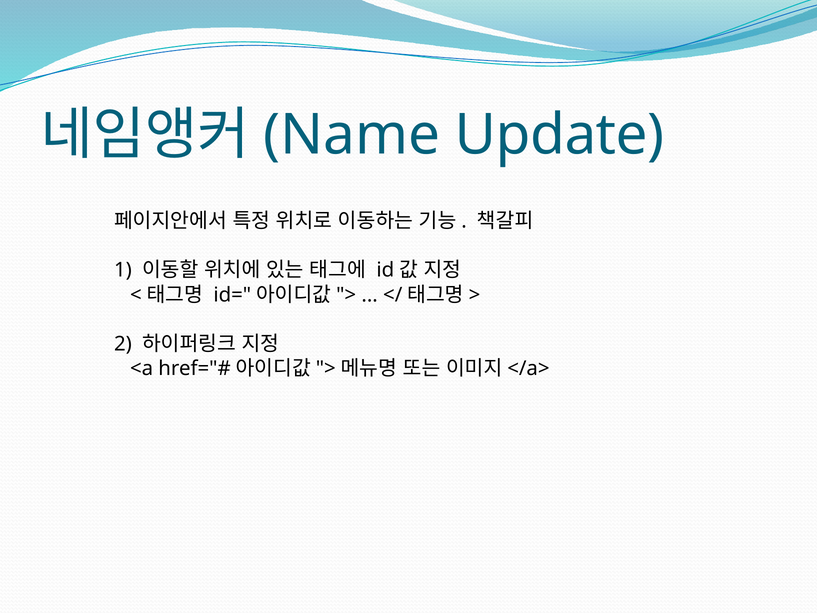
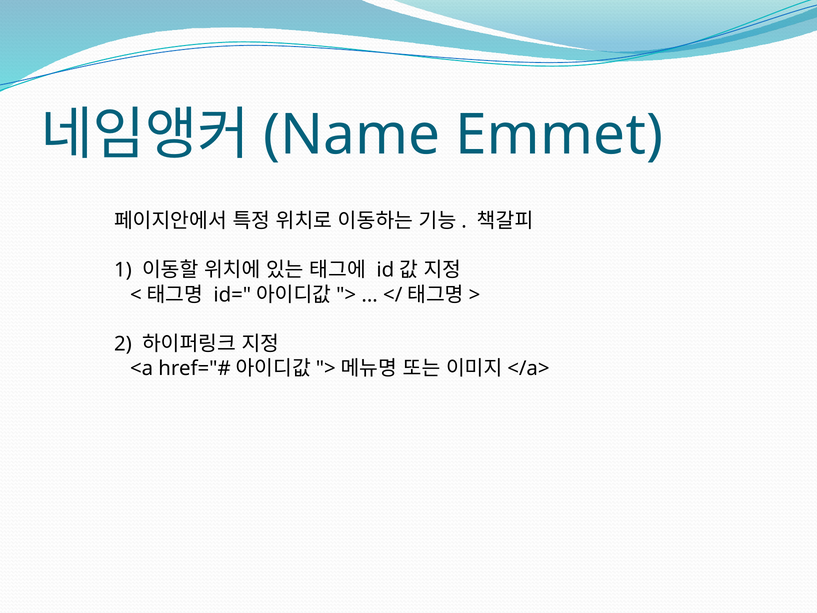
Update: Update -> Emmet (559, 135)
